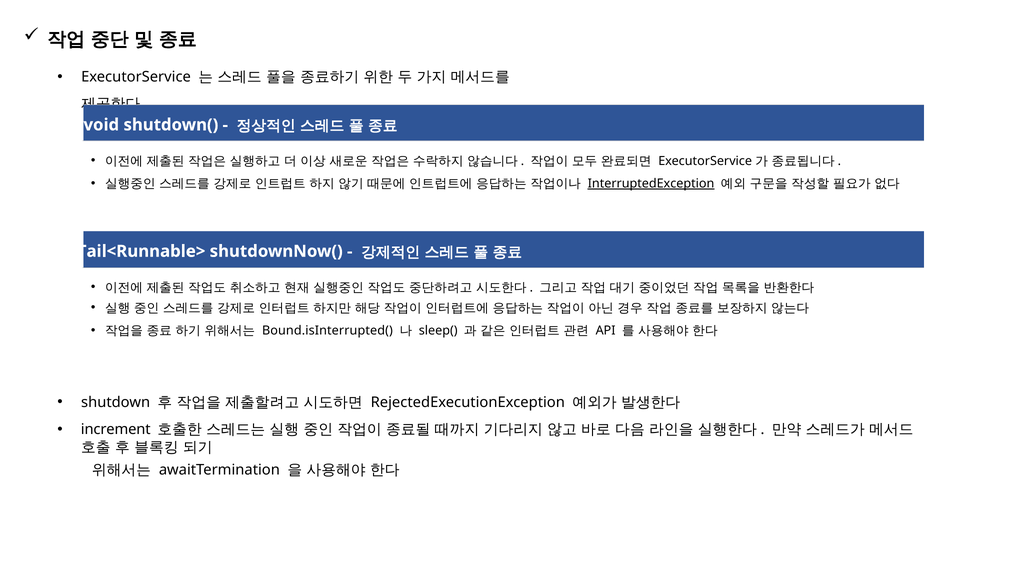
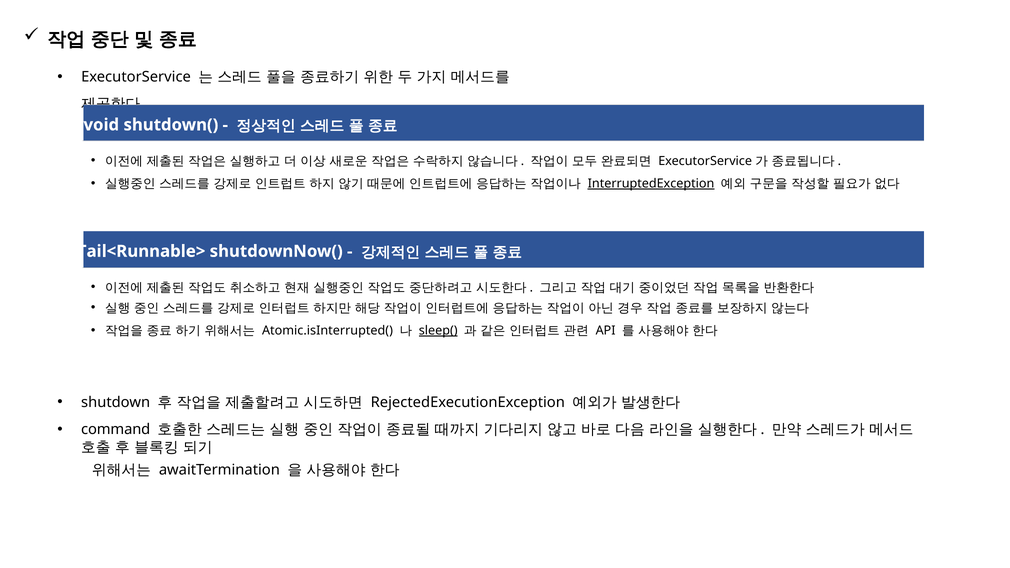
Bound.isInterrupted(: Bound.isInterrupted( -> Atomic.isInterrupted( (327, 331)
sleep( underline: none -> present (438, 331)
increment: increment -> command (116, 430)
